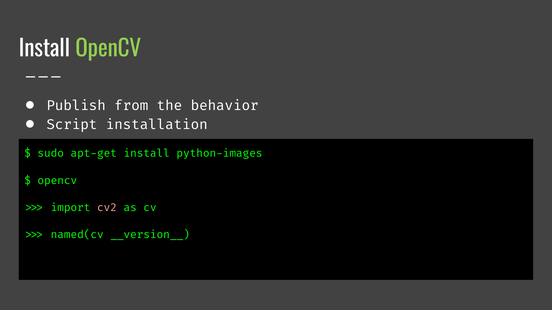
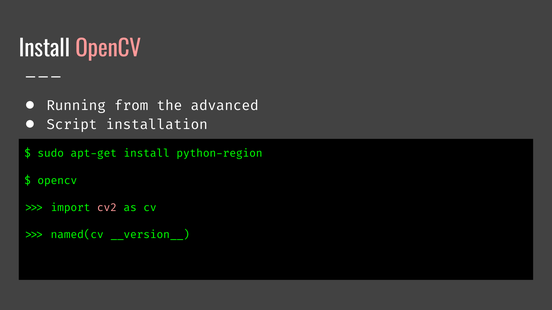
OpenCV colour: light green -> pink (108, 49)
Publish: Publish -> Running (76, 106)
behavior: behavior -> advanced (225, 106)
python-images: python-images -> python-region (219, 154)
